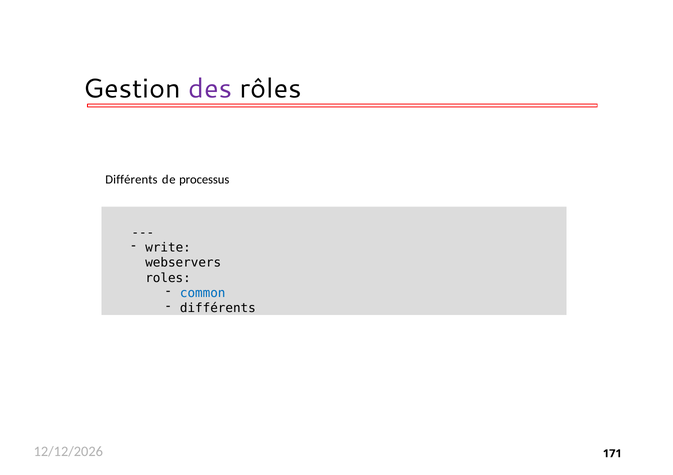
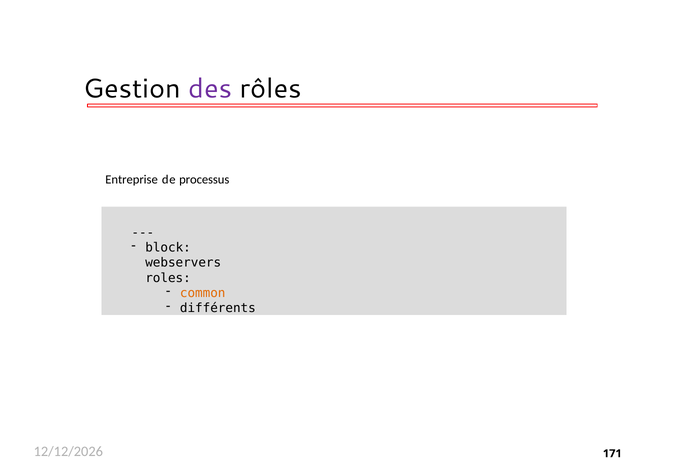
Différents: Différents -> Entreprise (132, 180)
write: write -> block (168, 248)
common colour: blue -> orange (203, 293)
